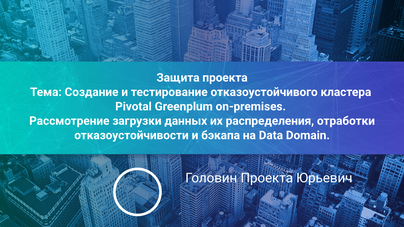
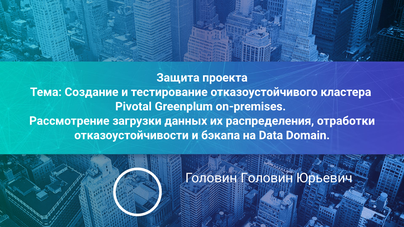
Головин Проекта: Проекта -> Головин (267, 178)
